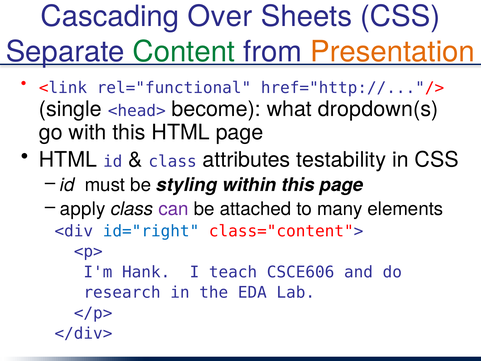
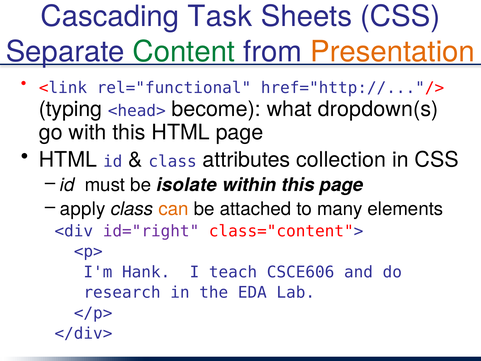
Over: Over -> Task (220, 16)
single: single -> typing (70, 109)
testability: testability -> collection (341, 160)
styling: styling -> isolate (187, 185)
can colour: purple -> orange (174, 209)
id="right colour: blue -> purple (151, 231)
